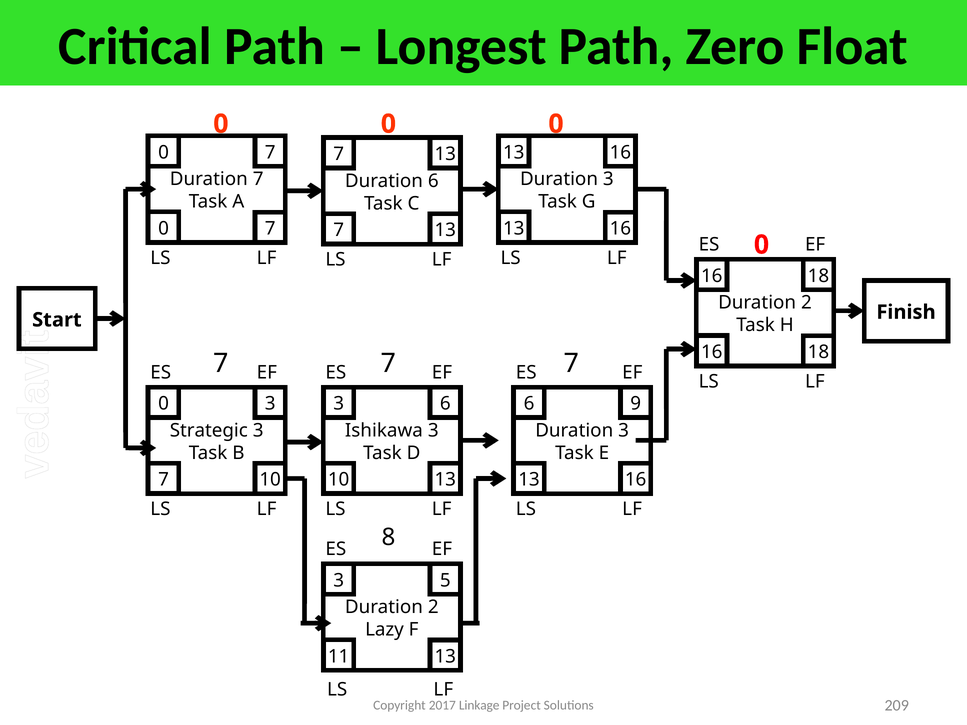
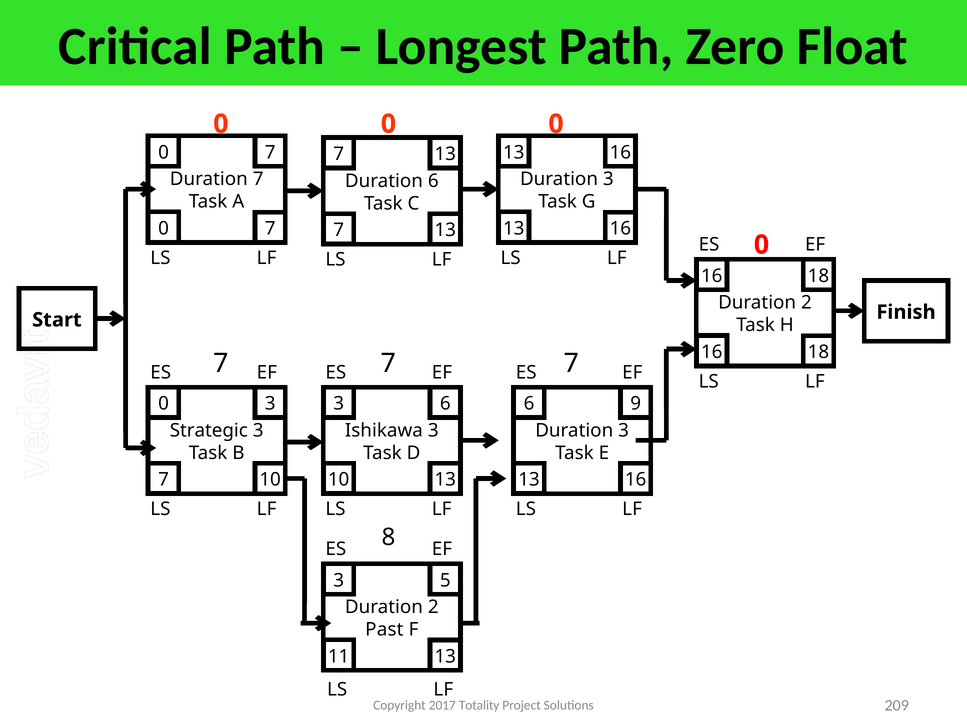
Lazy: Lazy -> Past (384, 630)
Linkage: Linkage -> Totality (479, 705)
